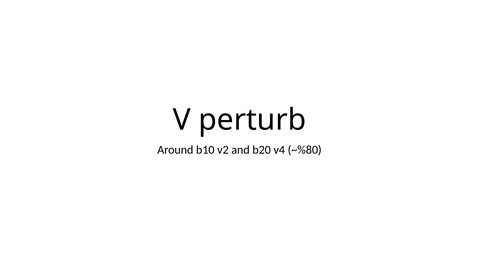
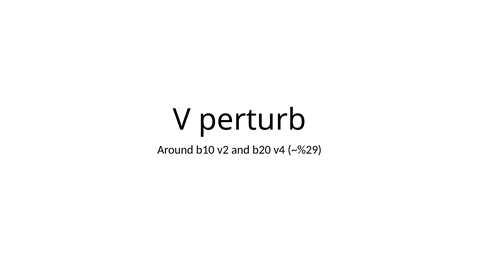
~%80: ~%80 -> ~%29 (305, 150)
